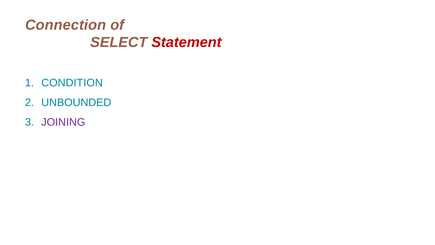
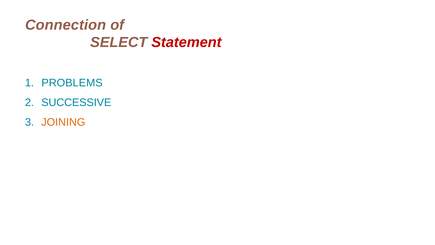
CONDITION: CONDITION -> PROBLEMS (72, 83)
UNBOUNDED: UNBOUNDED -> SUCCESSIVE (76, 103)
JOINING colour: purple -> orange (63, 122)
